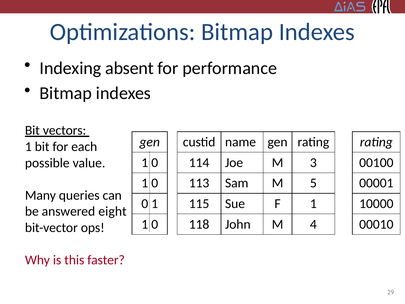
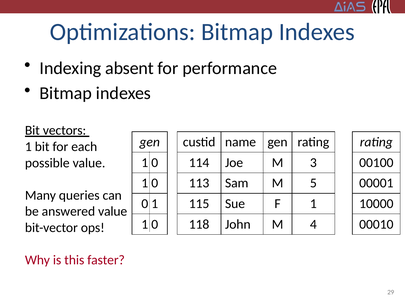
answered eight: eight -> value (113, 211)
